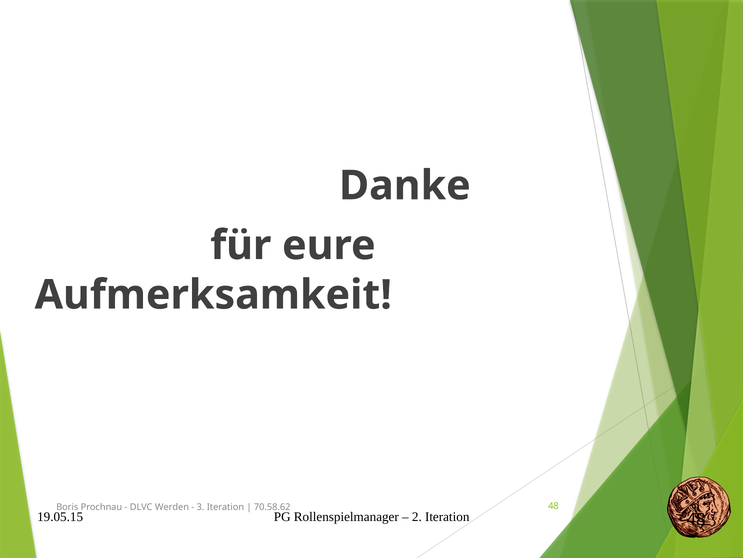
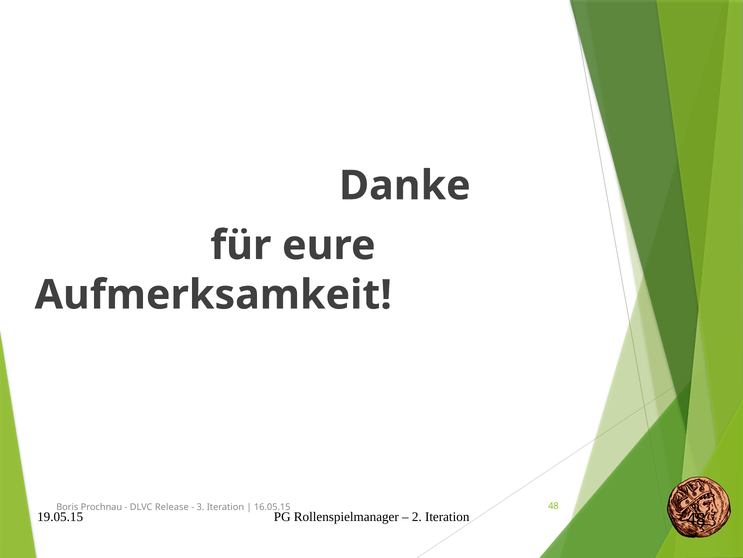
Werden: Werden -> Release (172, 506)
70.58.62: 70.58.62 -> 16.05.15 (272, 506)
